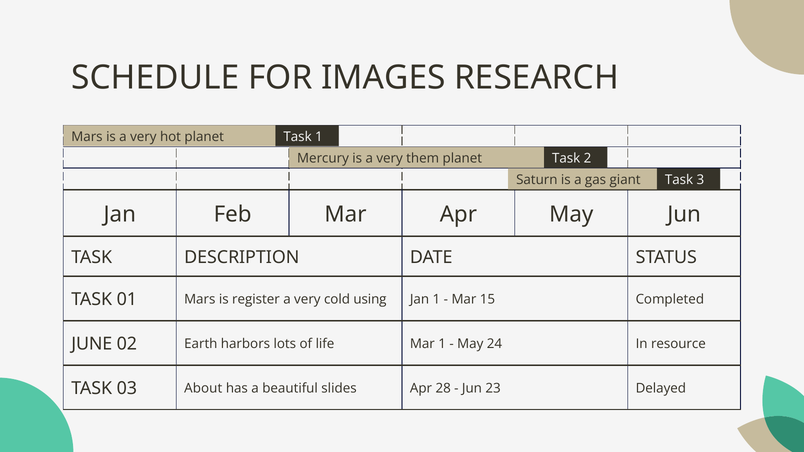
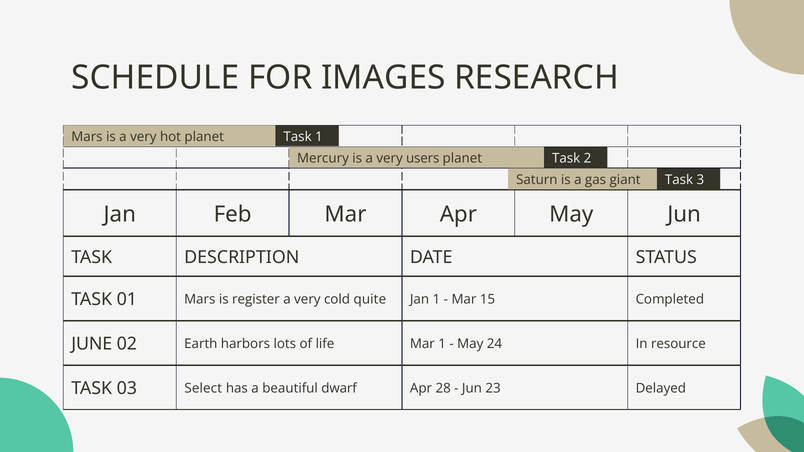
them: them -> users (423, 158)
using: using -> quite (370, 300)
About: About -> Select (203, 388)
slides: slides -> dwarf (339, 388)
